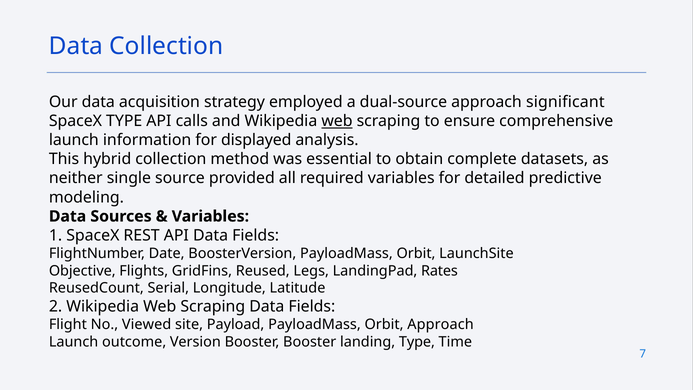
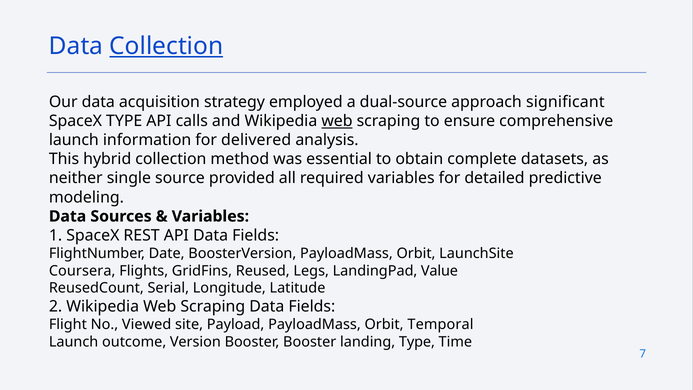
Collection underline: none -> present (166, 46)
displayed: displayed -> delivered (256, 140)
Objective: Objective -> Coursera (82, 271)
Rates: Rates -> Value (439, 271)
Orbit Approach: Approach -> Temporal (441, 324)
